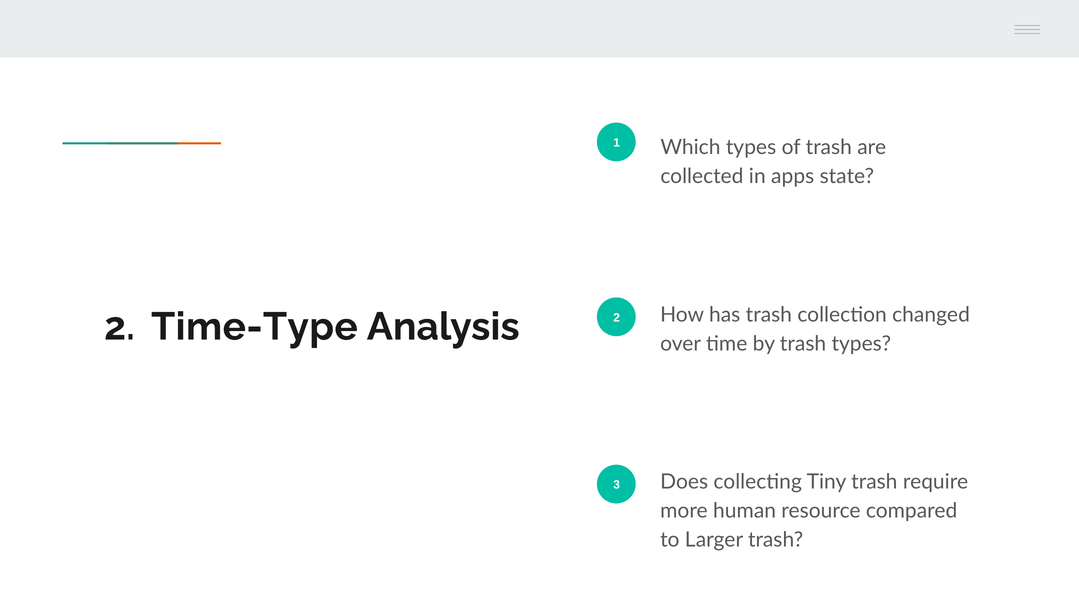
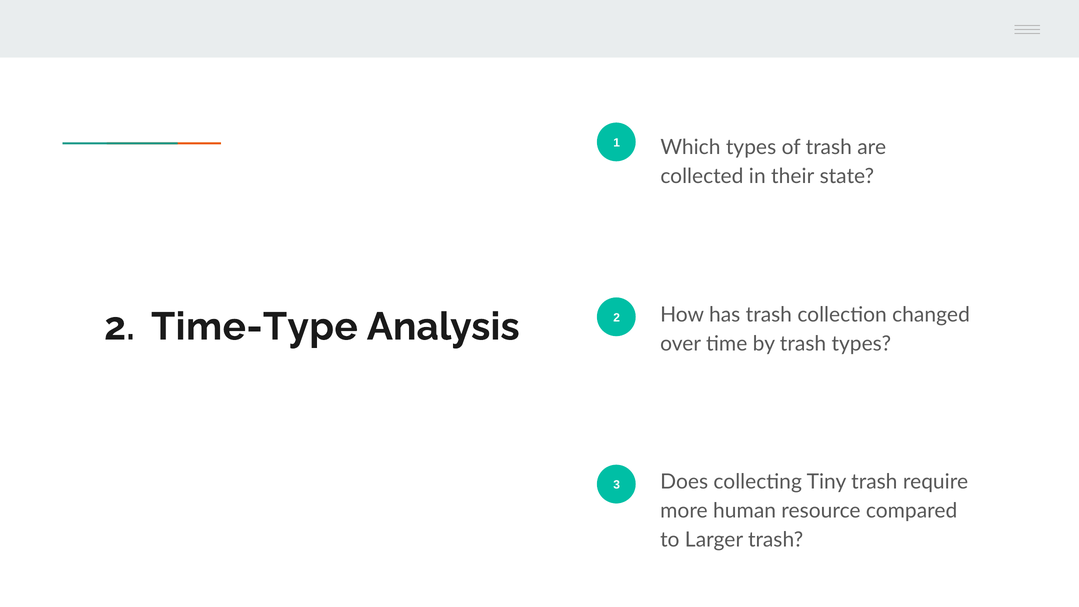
apps: apps -> their (793, 176)
